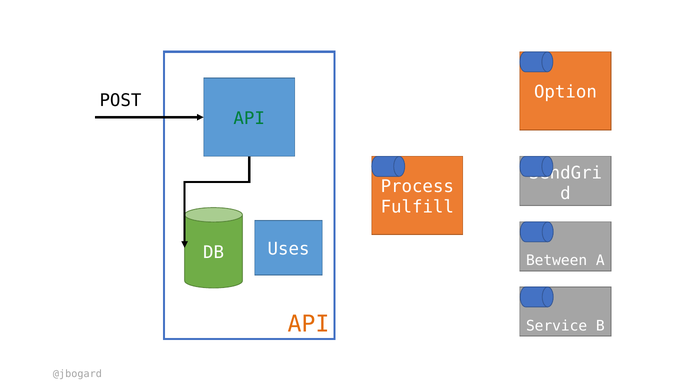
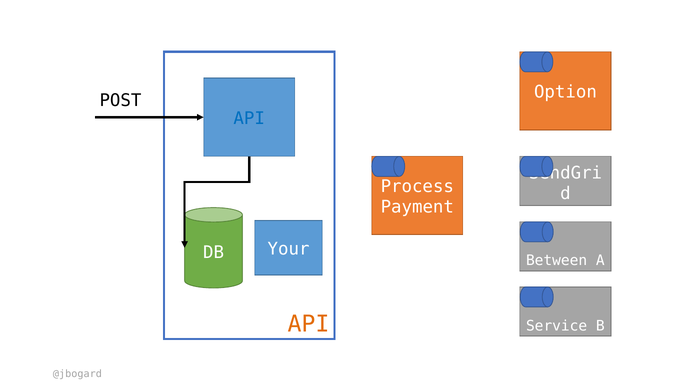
API colour: green -> blue (249, 119)
Fulfill: Fulfill -> Payment (417, 207)
Uses: Uses -> Your (289, 249)
